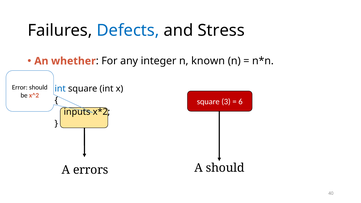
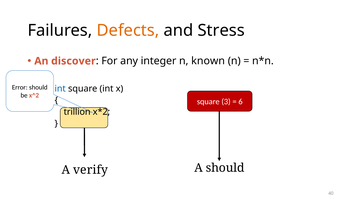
Defects colour: blue -> orange (128, 30)
whether: whether -> discover (73, 61)
inputs: inputs -> trillion (77, 112)
errors: errors -> verify (90, 170)
